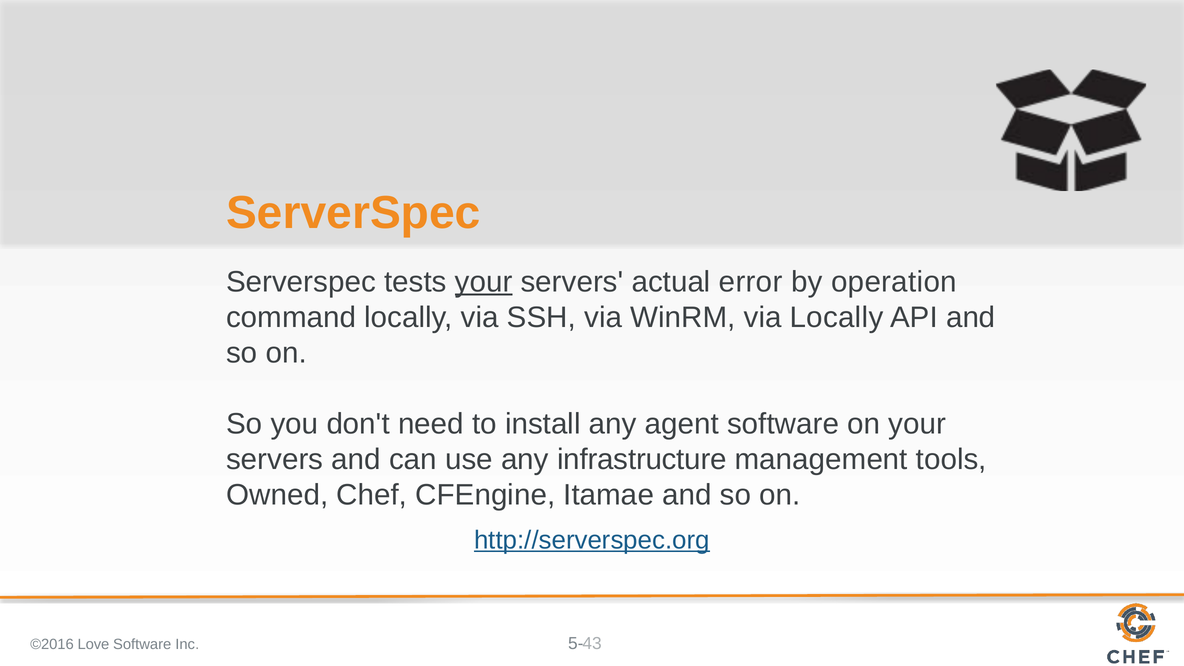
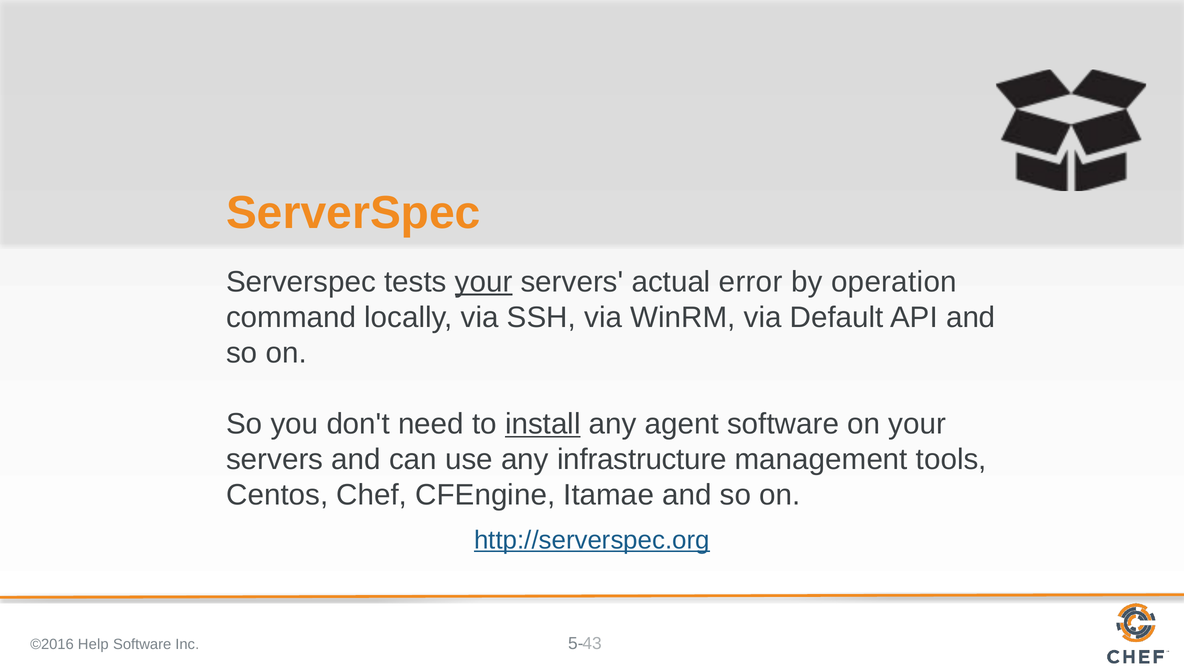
via Locally: Locally -> Default (837, 317)
install underline: none -> present (543, 424)
Owned: Owned -> Centos (277, 495)
Love: Love -> Help (93, 644)
